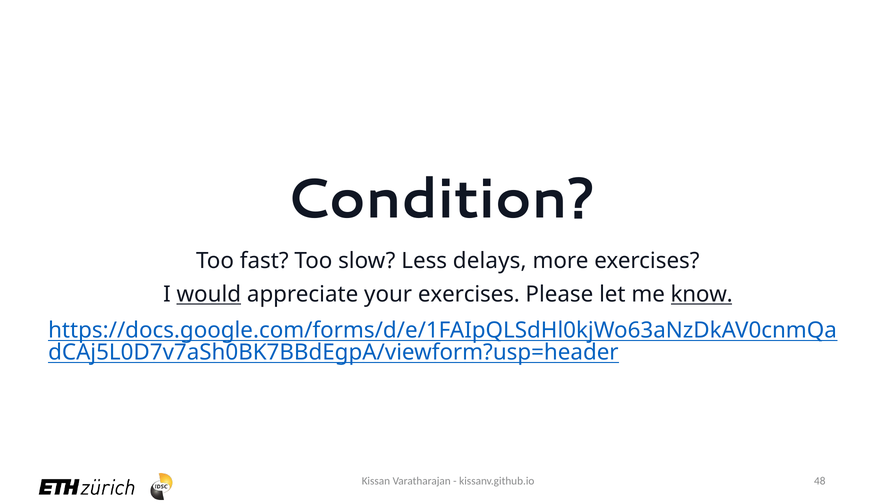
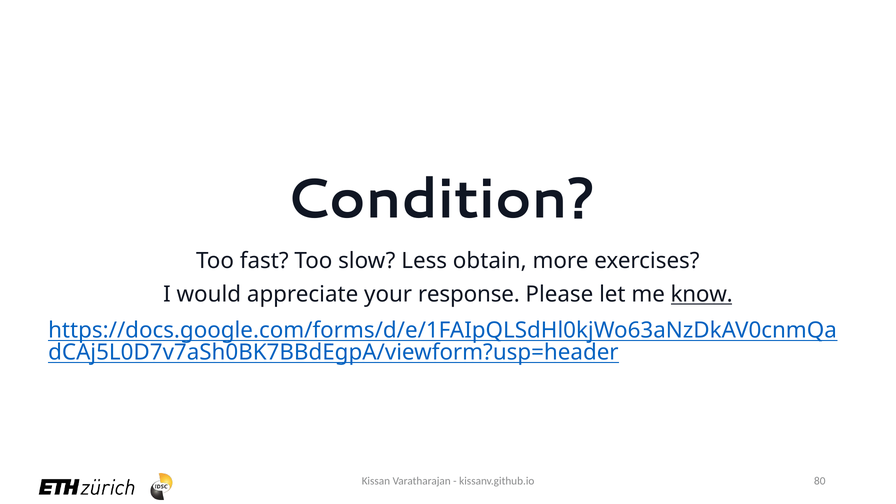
delays: delays -> obtain (490, 261)
would underline: present -> none (209, 294)
your exercises: exercises -> response (469, 294)
48: 48 -> 80 (820, 481)
